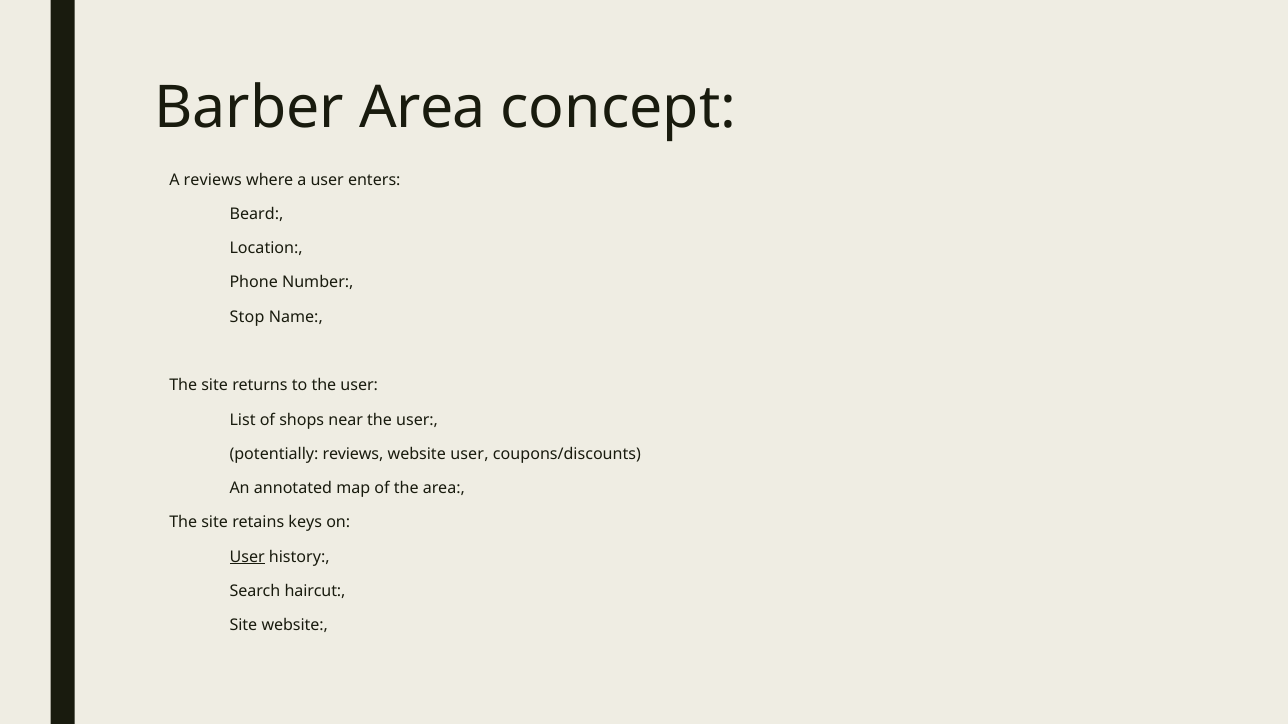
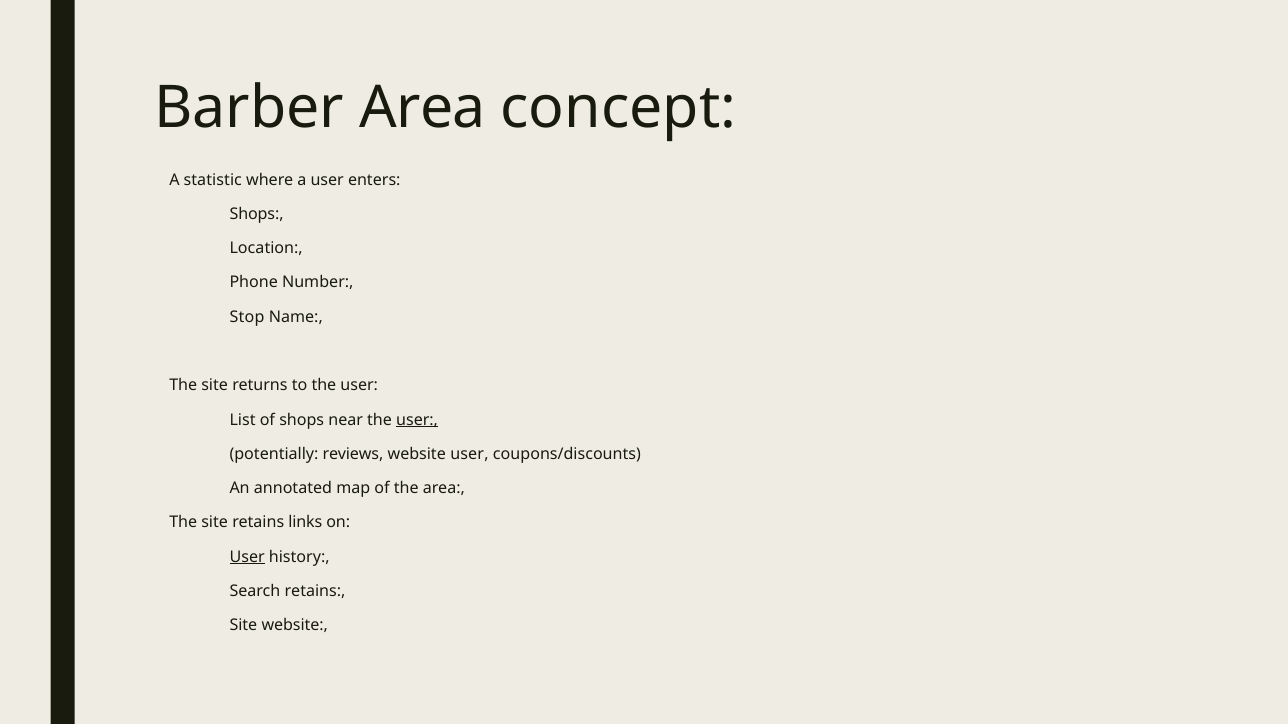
A reviews: reviews -> statistic (213, 180)
Beard: Beard -> Shops (257, 214)
user underline: none -> present (417, 420)
keys: keys -> links (305, 523)
Search haircut: haircut -> retains (315, 592)
